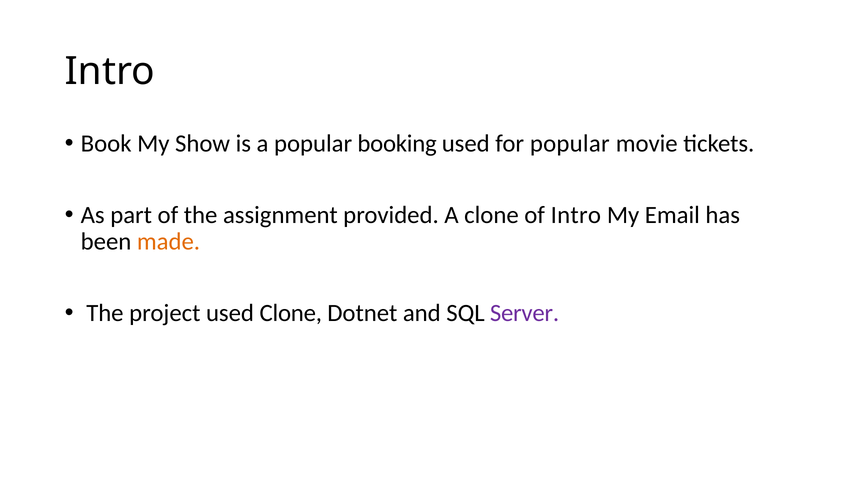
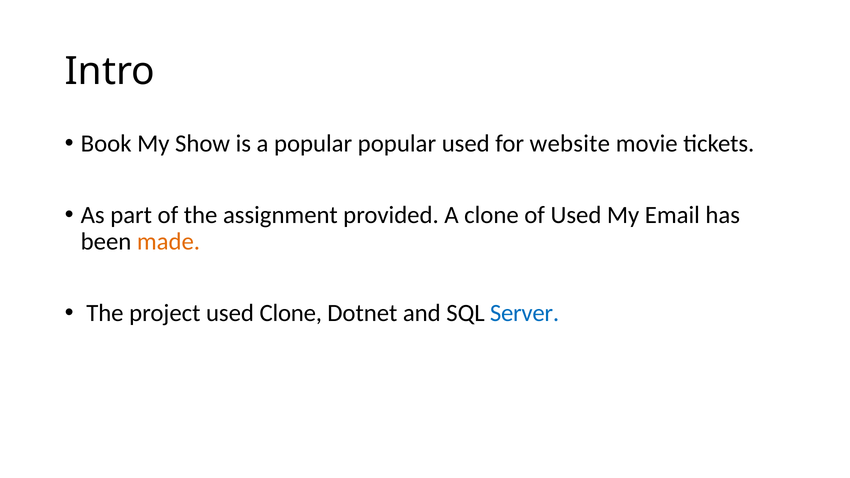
popular booking: booking -> popular (397, 144)
for popular: popular -> website (570, 144)
of Intro: Intro -> Used (576, 215)
Server colour: purple -> blue (525, 313)
